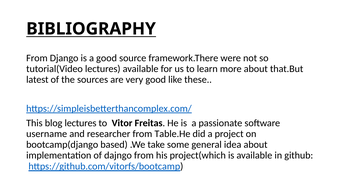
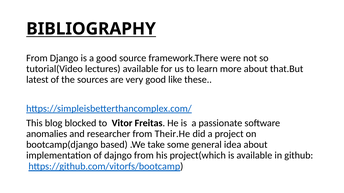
blog lectures: lectures -> blocked (81, 123)
username: username -> anomalies (47, 134)
Table.He: Table.He -> Their.He (172, 134)
